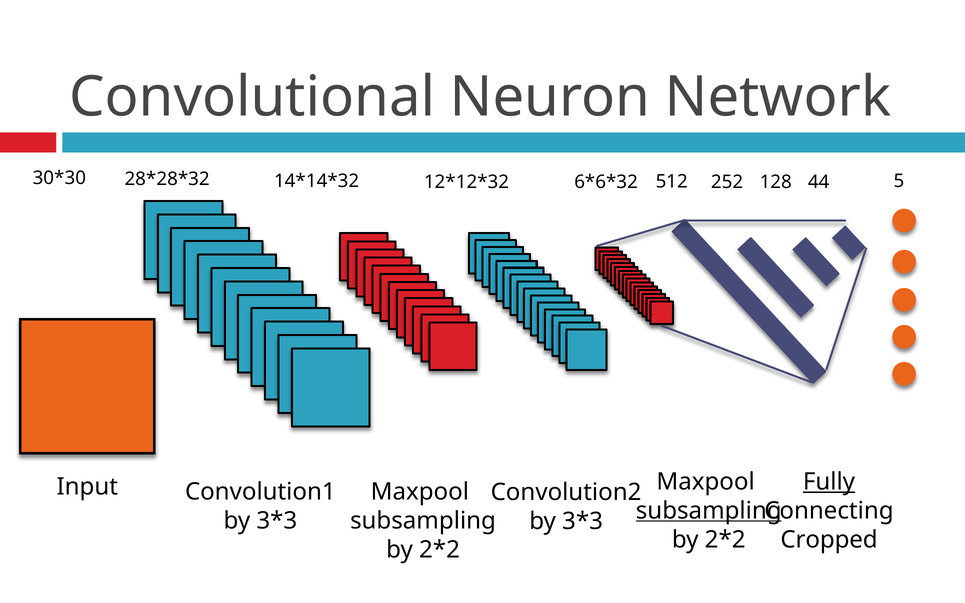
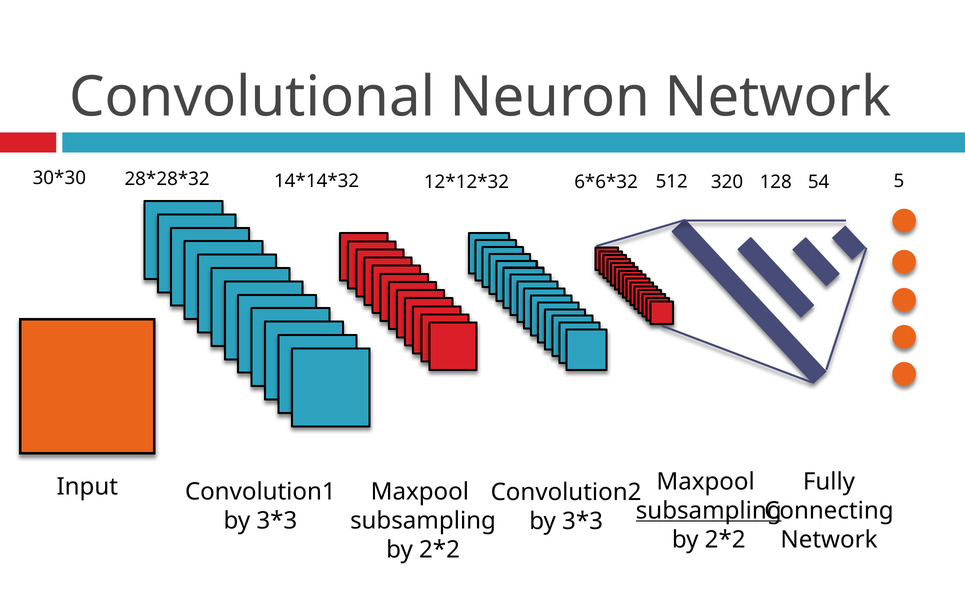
252: 252 -> 320 (727, 182)
44: 44 -> 54 (819, 182)
Fully underline: present -> none (829, 482)
Cropped: Cropped -> Network (829, 540)
